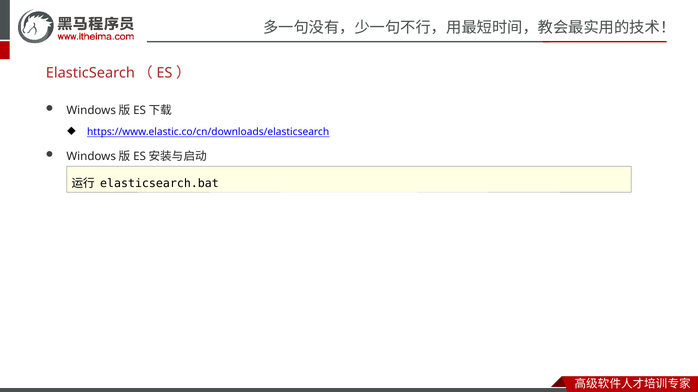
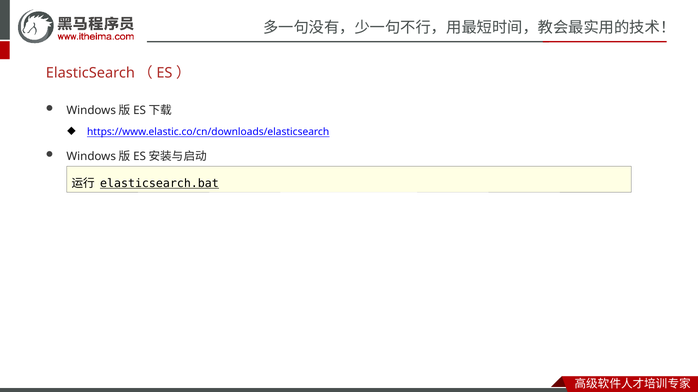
elasticsearch.bat underline: none -> present (159, 183)
